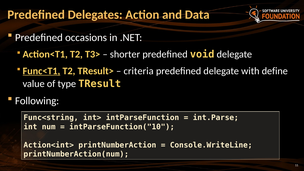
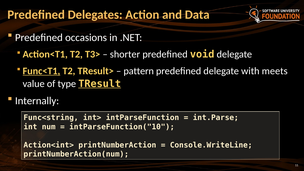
criteria: criteria -> pattern (139, 71)
define: define -> meets (275, 71)
TResult underline: none -> present (100, 84)
Following: Following -> Internally (37, 101)
